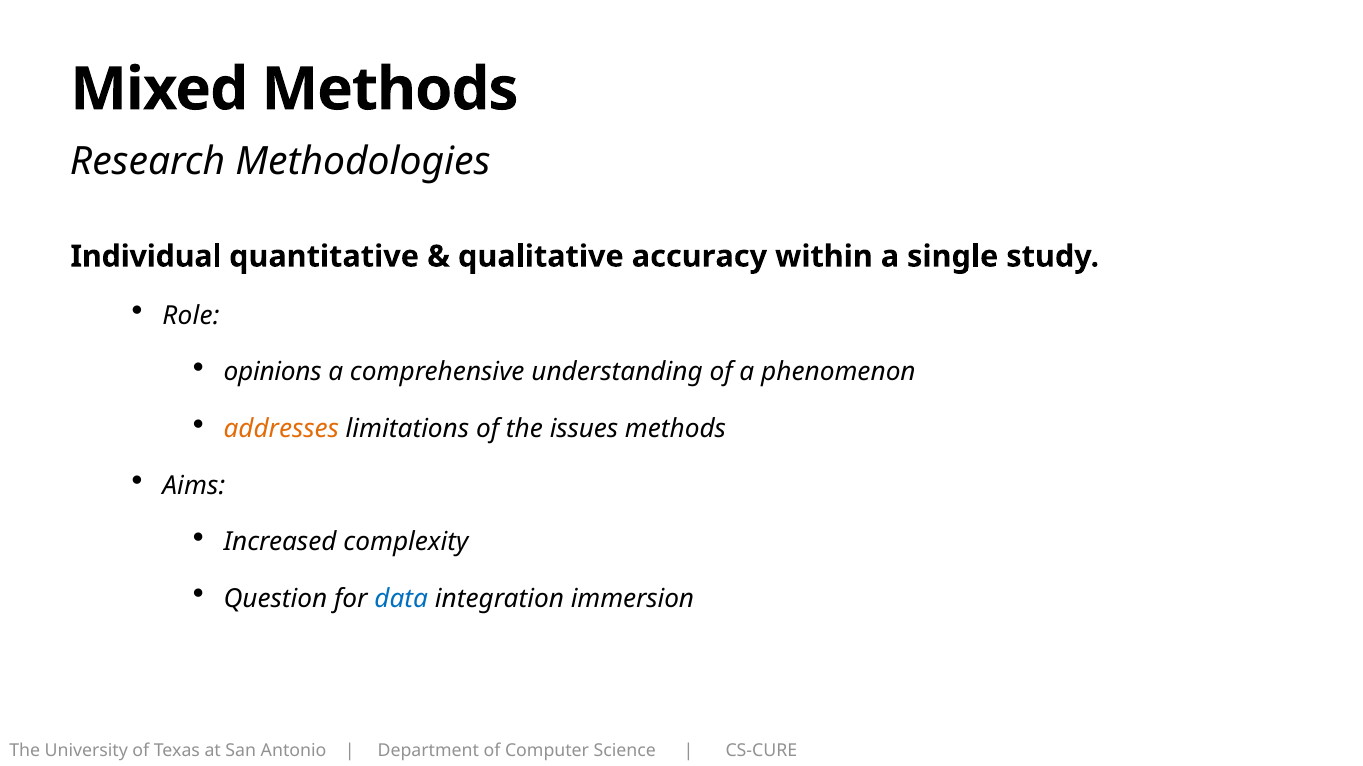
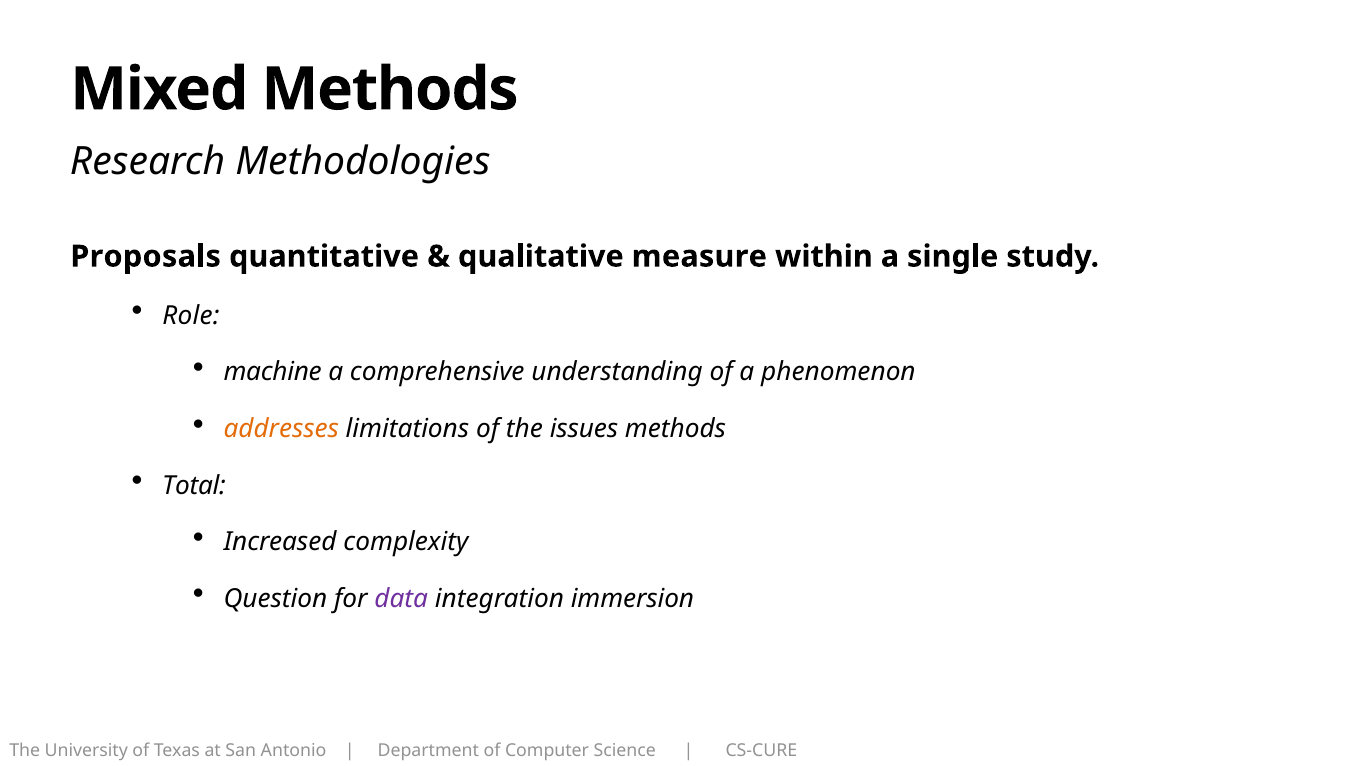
Individual: Individual -> Proposals (146, 257)
accuracy: accuracy -> measure (699, 257)
opinions: opinions -> machine (273, 373)
Aims: Aims -> Total (194, 486)
data colour: blue -> purple (401, 599)
